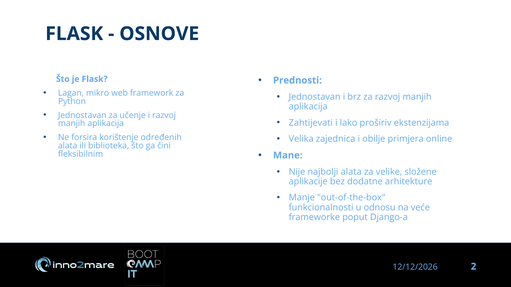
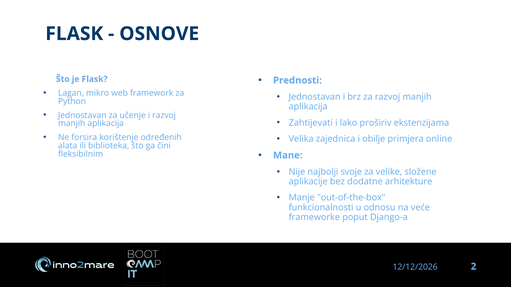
najbolji alata: alata -> svoje (351, 172)
